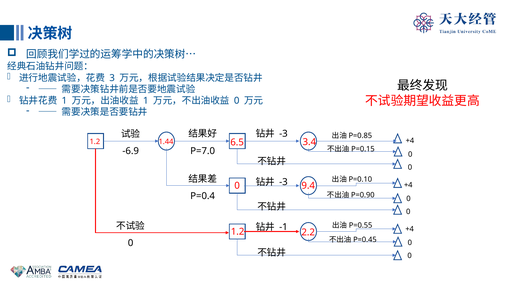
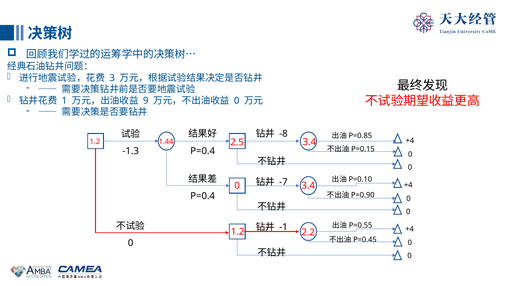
1: 1 -> 9 (146, 101)
-3: -3 -> -8 (283, 134)
6.5: 6.5 -> 2.5 (237, 143)
P=7.0: P=7.0 -> P=0.4 (203, 151)
-6.9: -6.9 -> -1.3 (131, 151)
-3: -3 -> -7 (283, 182)
9.4: 9.4 -> 3.4 (308, 186)
